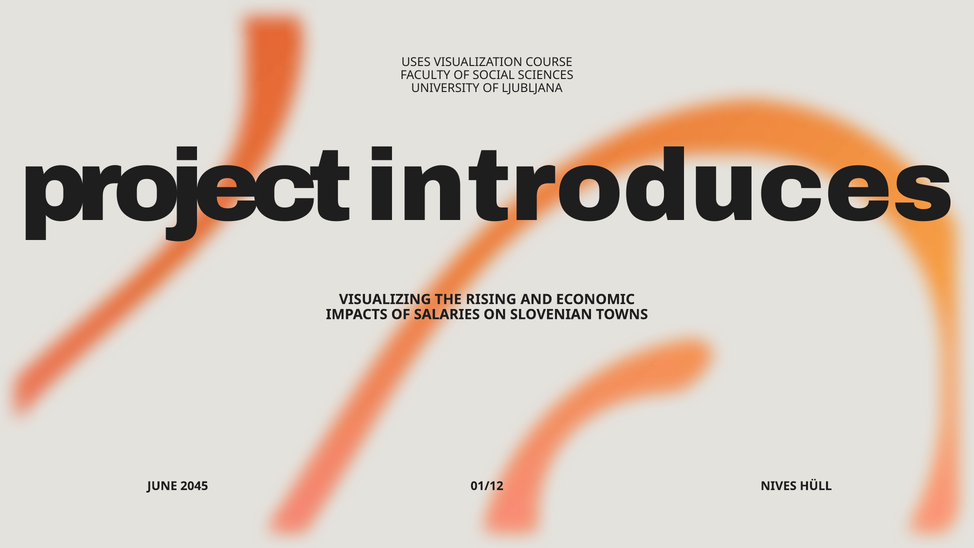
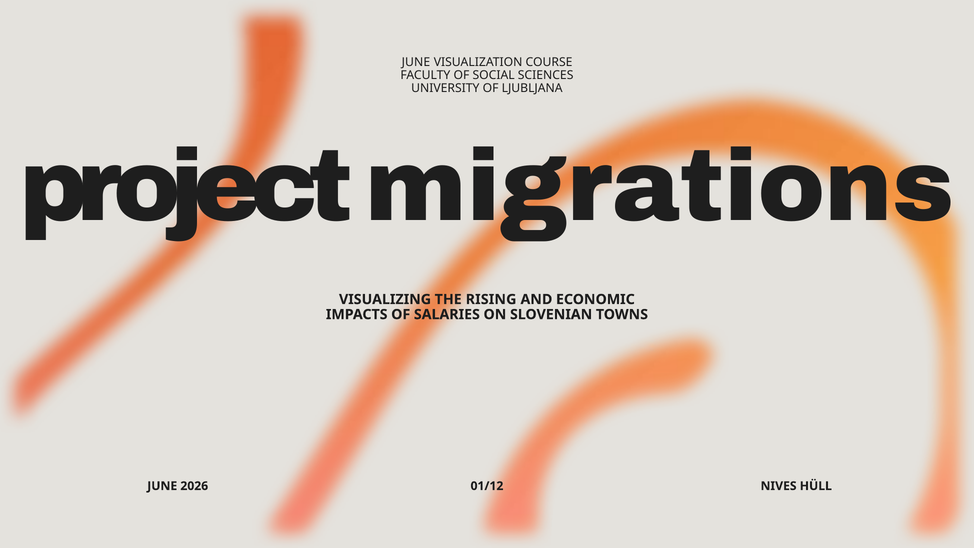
USES: USES -> JUNE (416, 62)
introduces: introduces -> migrations (660, 187)
2045: 2045 -> 2026 (194, 486)
